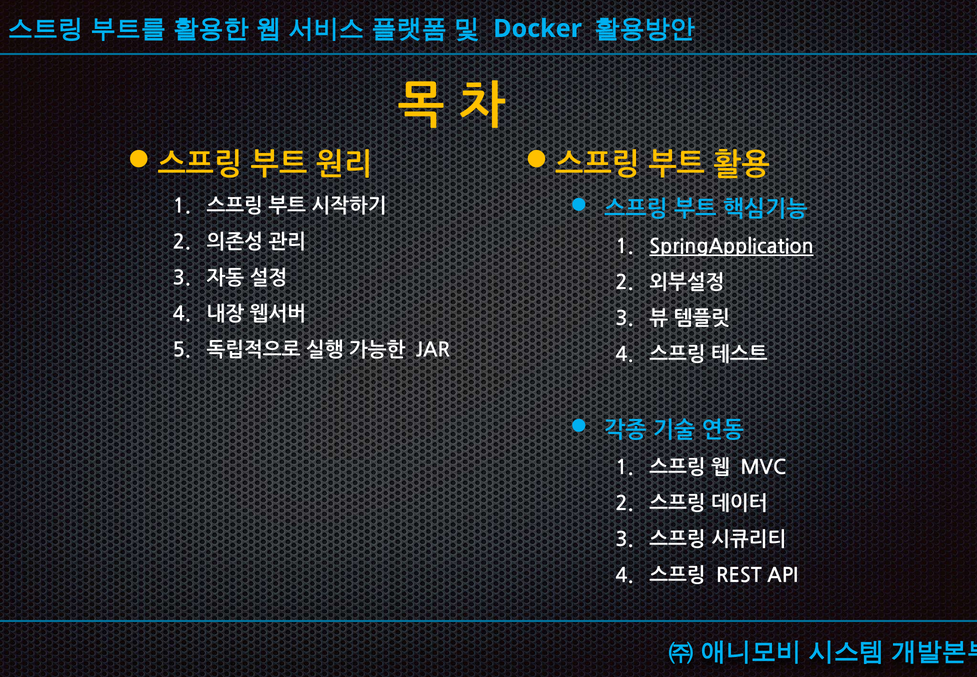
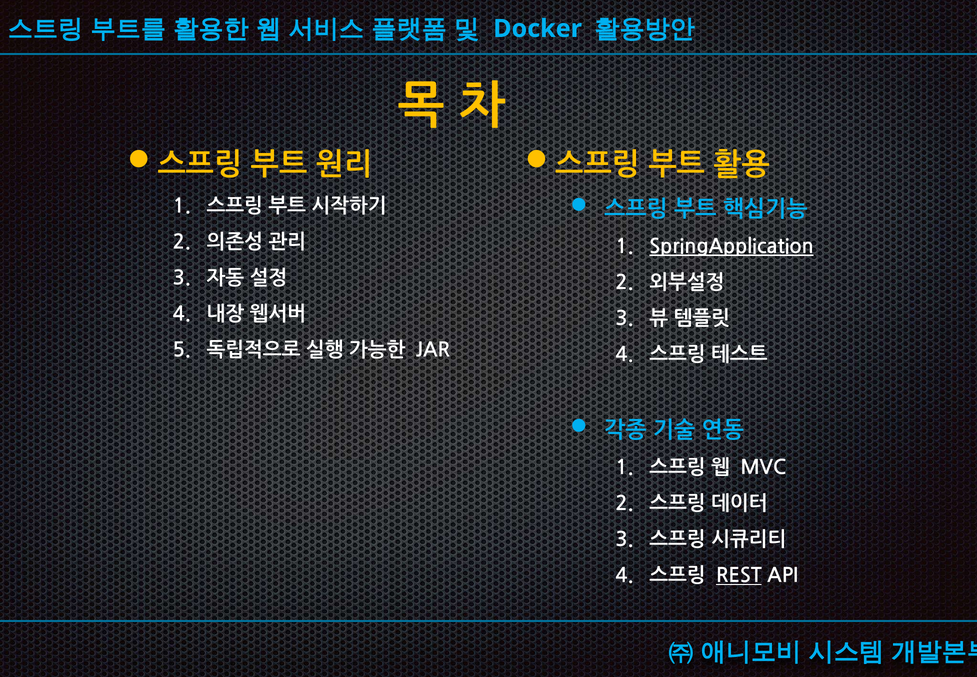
REST underline: none -> present (739, 575)
